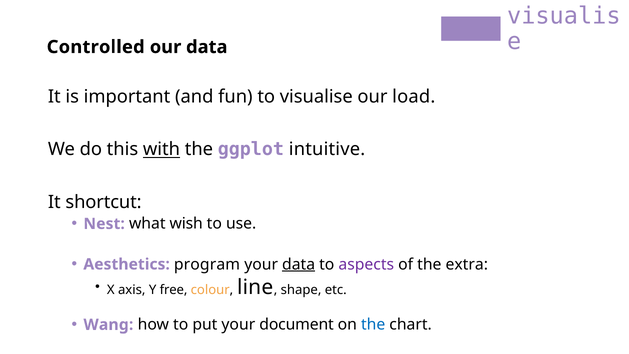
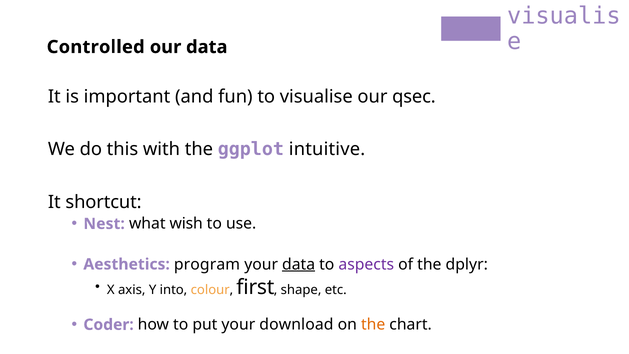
load: load -> qsec (414, 97)
with underline: present -> none (161, 149)
extra: extra -> dplyr (467, 264)
free: free -> into (173, 290)
line: line -> first (255, 287)
Wang: Wang -> Coder (109, 325)
document: document -> download (296, 325)
the colour: blue -> orange (373, 325)
